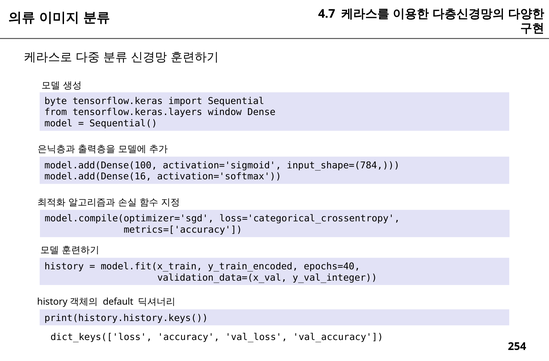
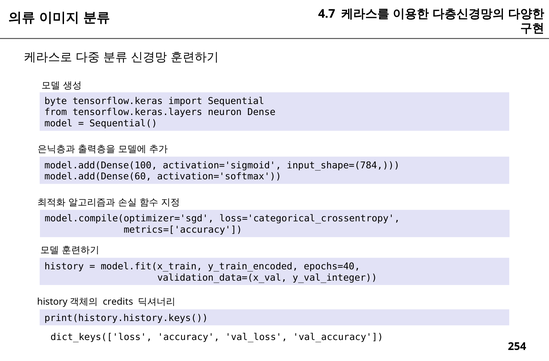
window: window -> neuron (225, 112)
model.add(Dense(16: model.add(Dense(16 -> model.add(Dense(60 (98, 176)
default: default -> credits (118, 301)
